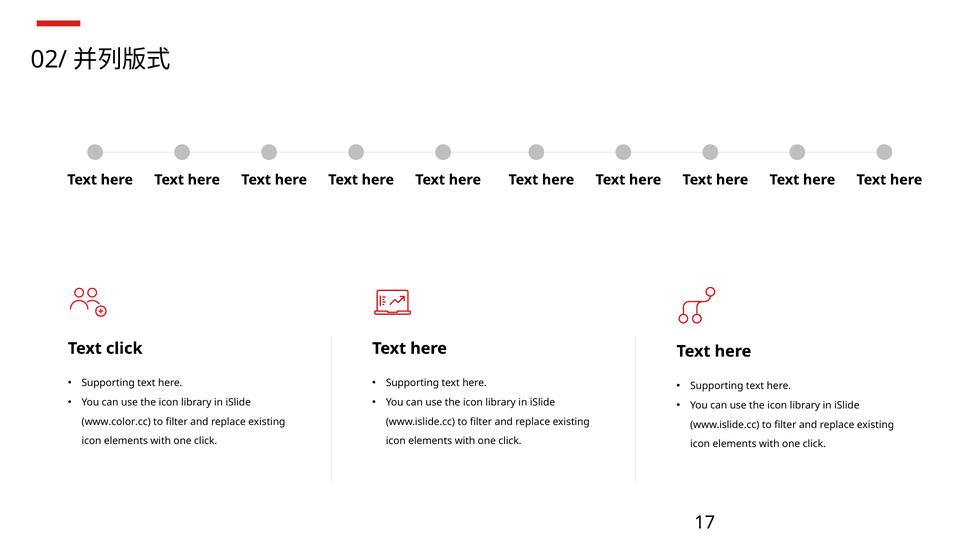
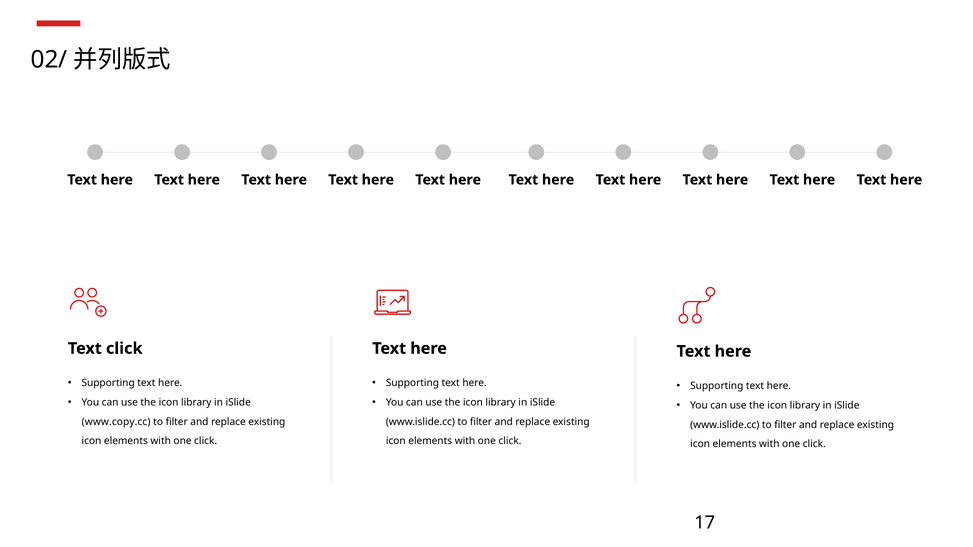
www.color.cc: www.color.cc -> www.copy.cc (116, 422)
